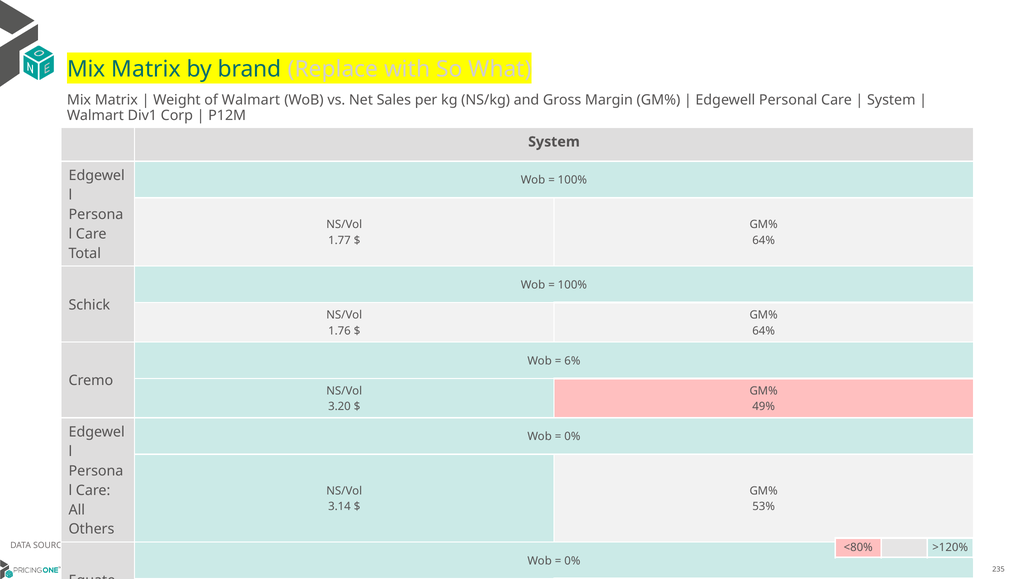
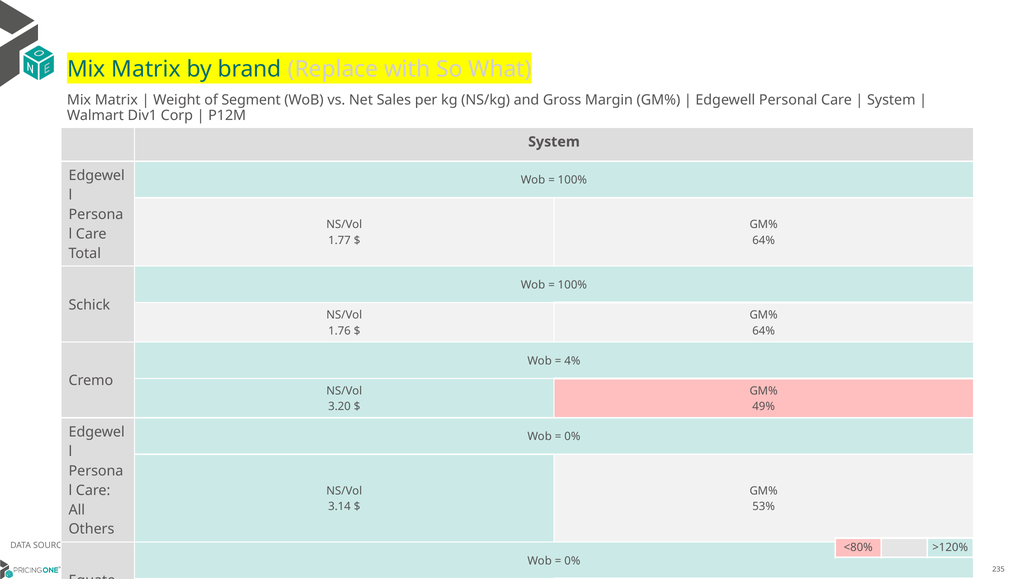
of Walmart: Walmart -> Segment (251, 100)
6%: 6% -> 4% (572, 361)
